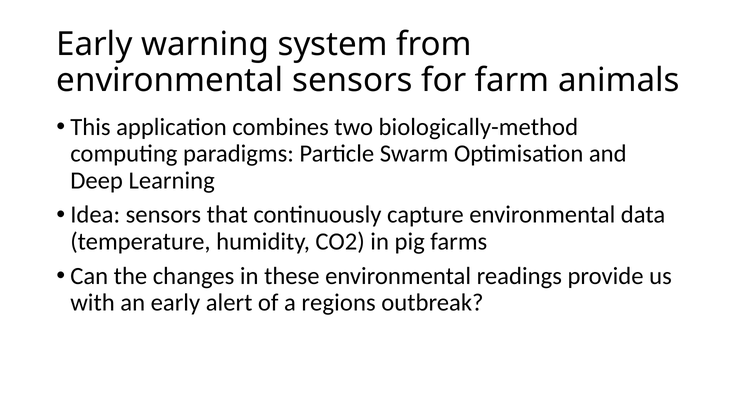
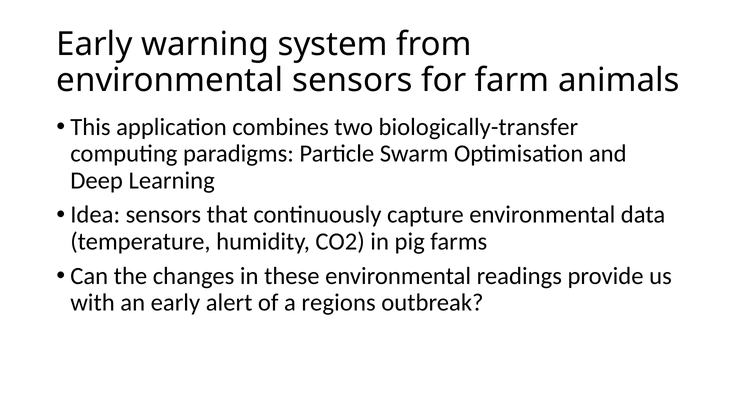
biologically-method: biologically-method -> biologically-transfer (478, 127)
